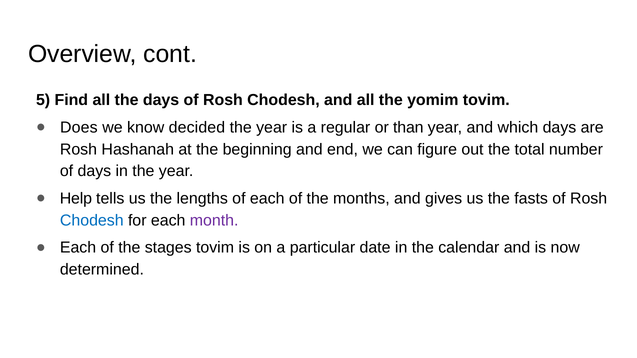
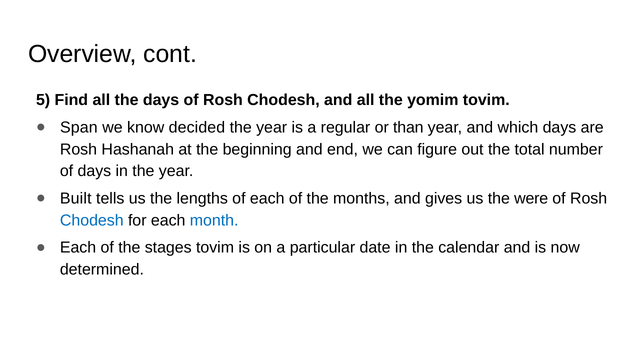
Does: Does -> Span (79, 127)
Help: Help -> Built (76, 199)
fasts: fasts -> were (531, 199)
month colour: purple -> blue (214, 221)
